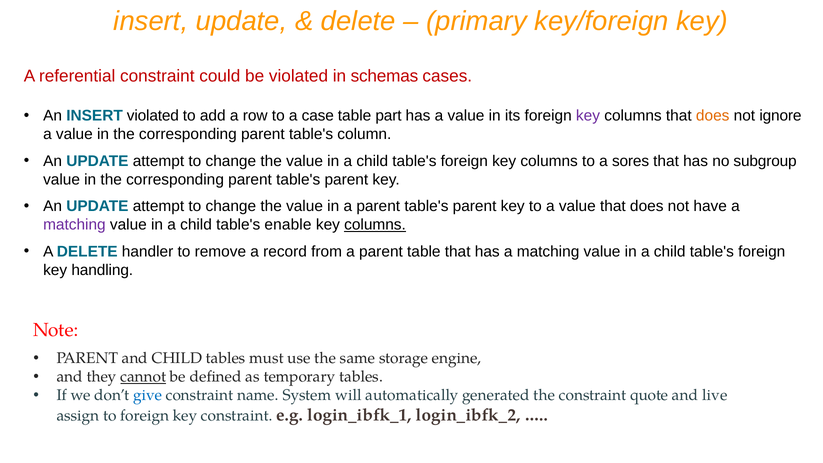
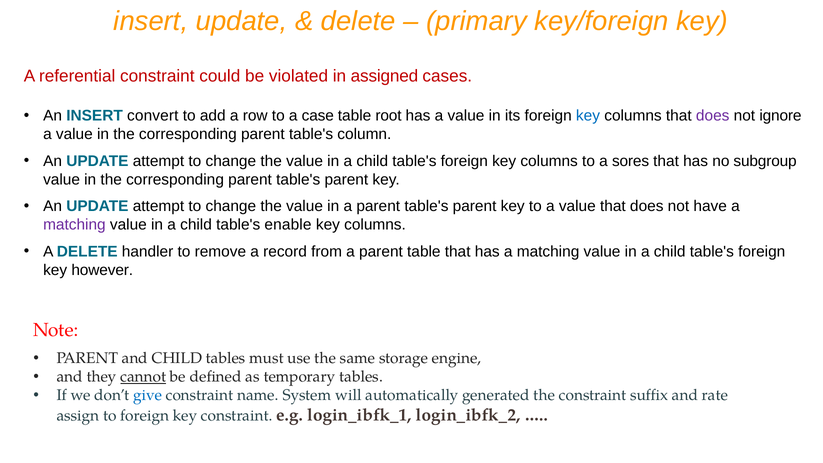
schemas: schemas -> assigned (384, 76)
INSERT violated: violated -> convert (153, 116)
part: part -> root (388, 116)
key colour: purple -> blue (588, 116)
does colour: orange -> purple (713, 116)
columns underline: present -> none (375, 225)
handling: handling -> however (102, 270)
quote: quote -> suffix (649, 395)
live: live -> rate (715, 395)
